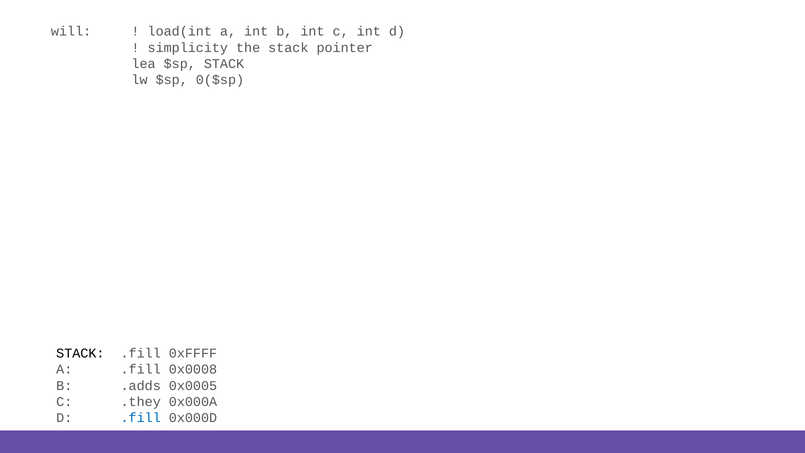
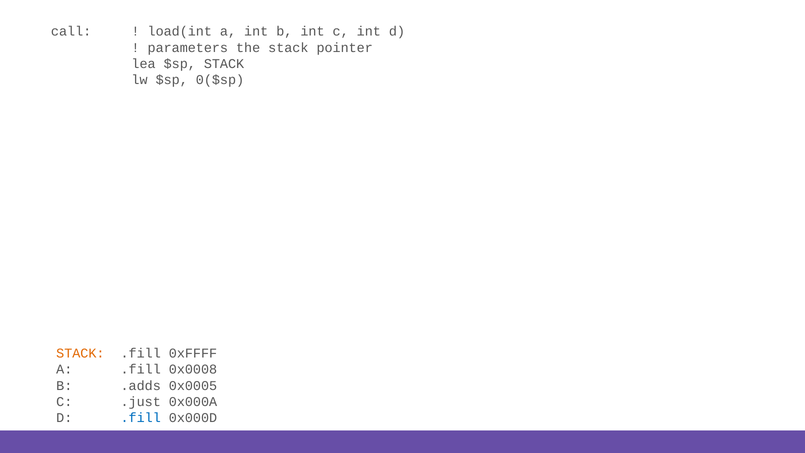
will: will -> call (71, 31)
simplicity: simplicity -> parameters (188, 48)
STACK colour: black -> orange (80, 353)
.they: .they -> .just (141, 402)
